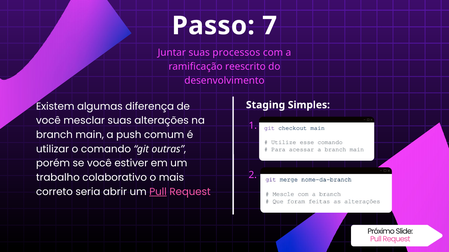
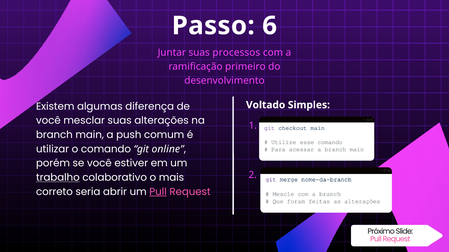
7: 7 -> 6 (270, 26)
reescrito: reescrito -> primeiro (245, 67)
Staging: Staging -> Voltado (266, 105)
outras: outras -> online (168, 149)
trabalho underline: none -> present (58, 178)
